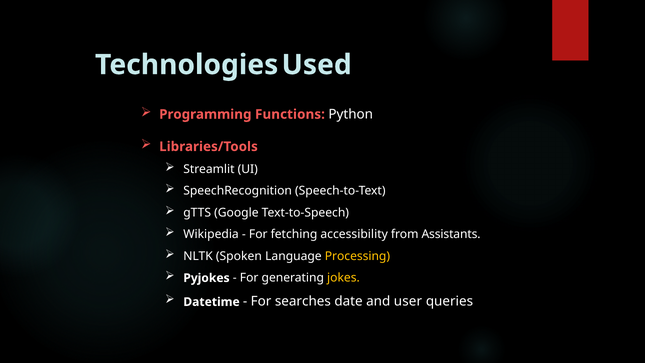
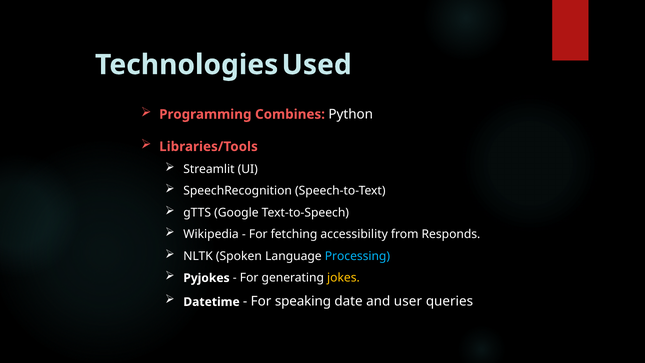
Functions: Functions -> Combines (290, 114)
Assistants: Assistants -> Responds (451, 234)
Processing colour: yellow -> light blue (357, 256)
searches: searches -> speaking (303, 301)
